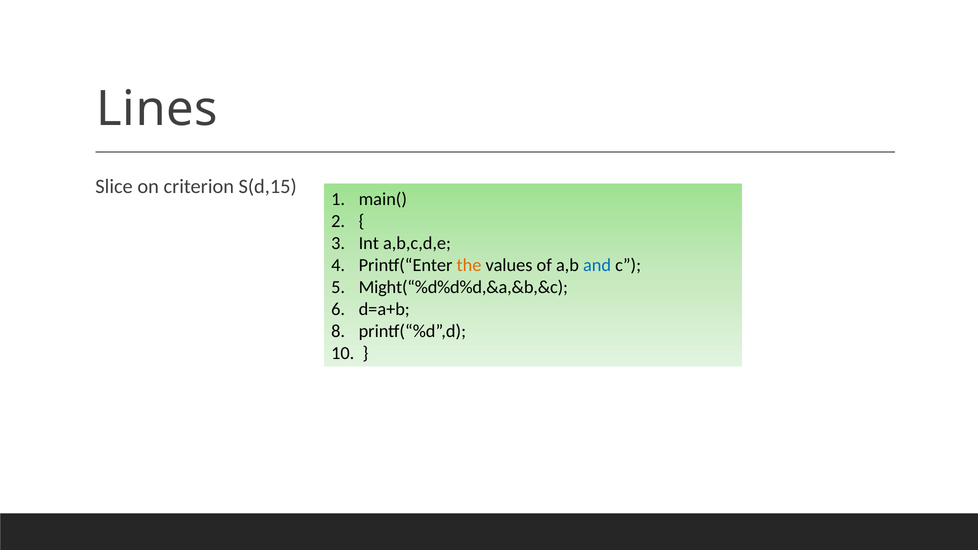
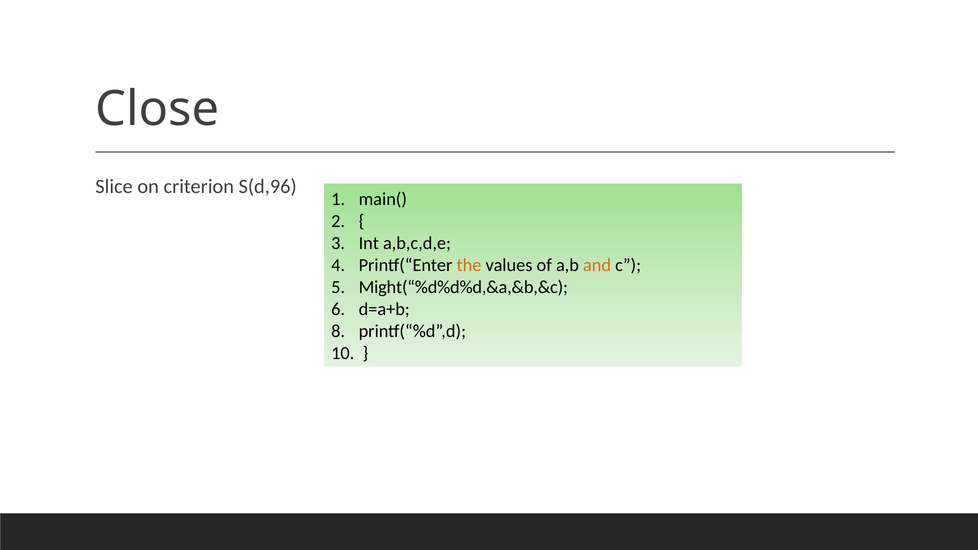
Lines: Lines -> Close (157, 109)
S(d,15: S(d,15 -> S(d,96 (268, 186)
and colour: blue -> orange (597, 265)
